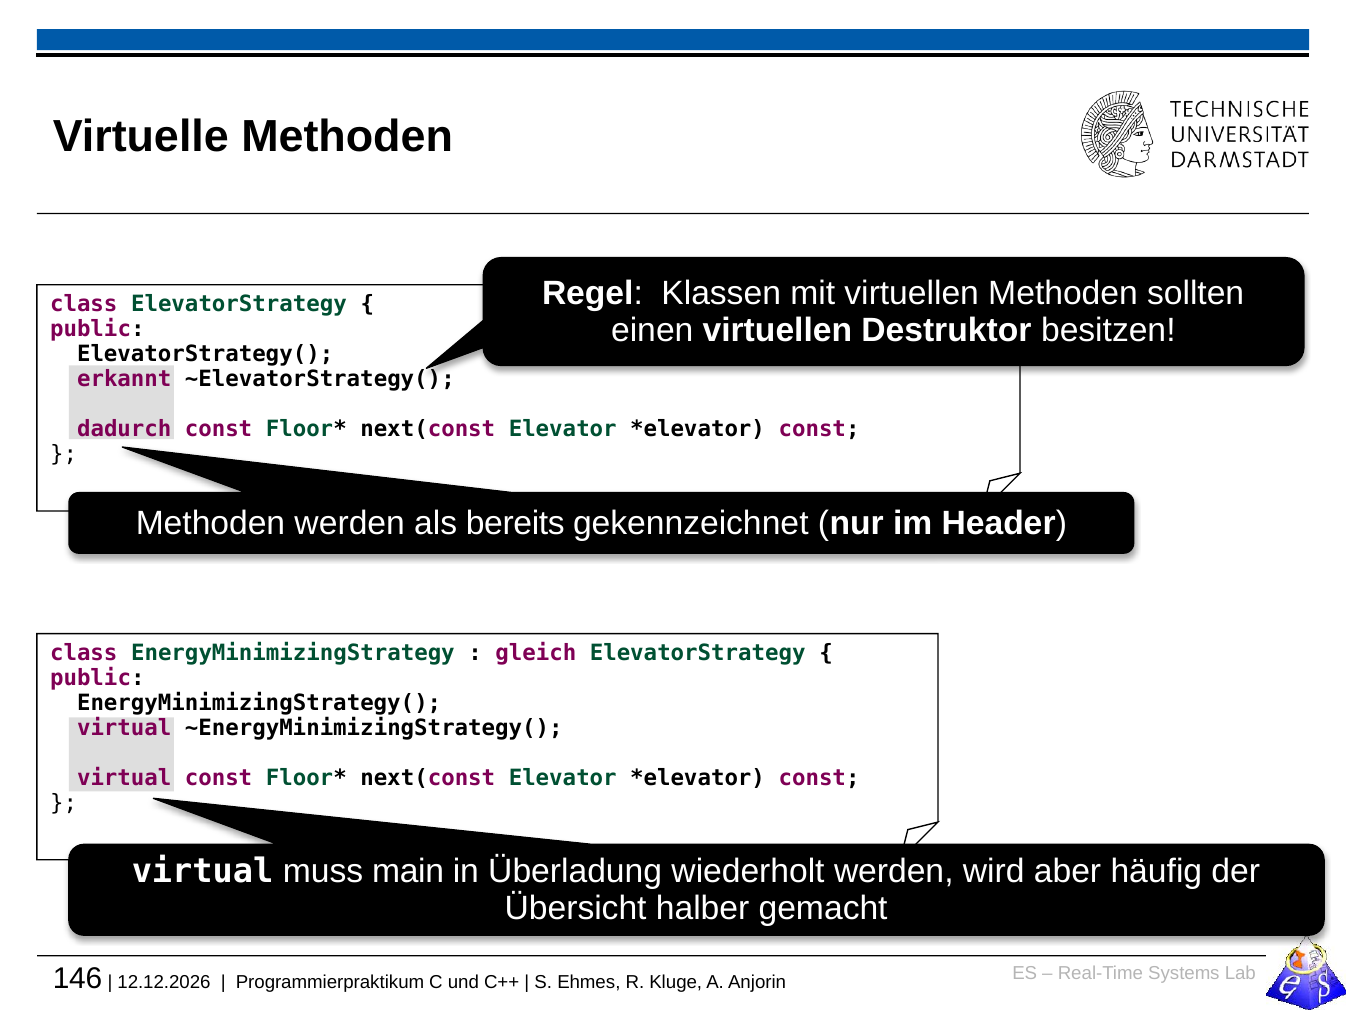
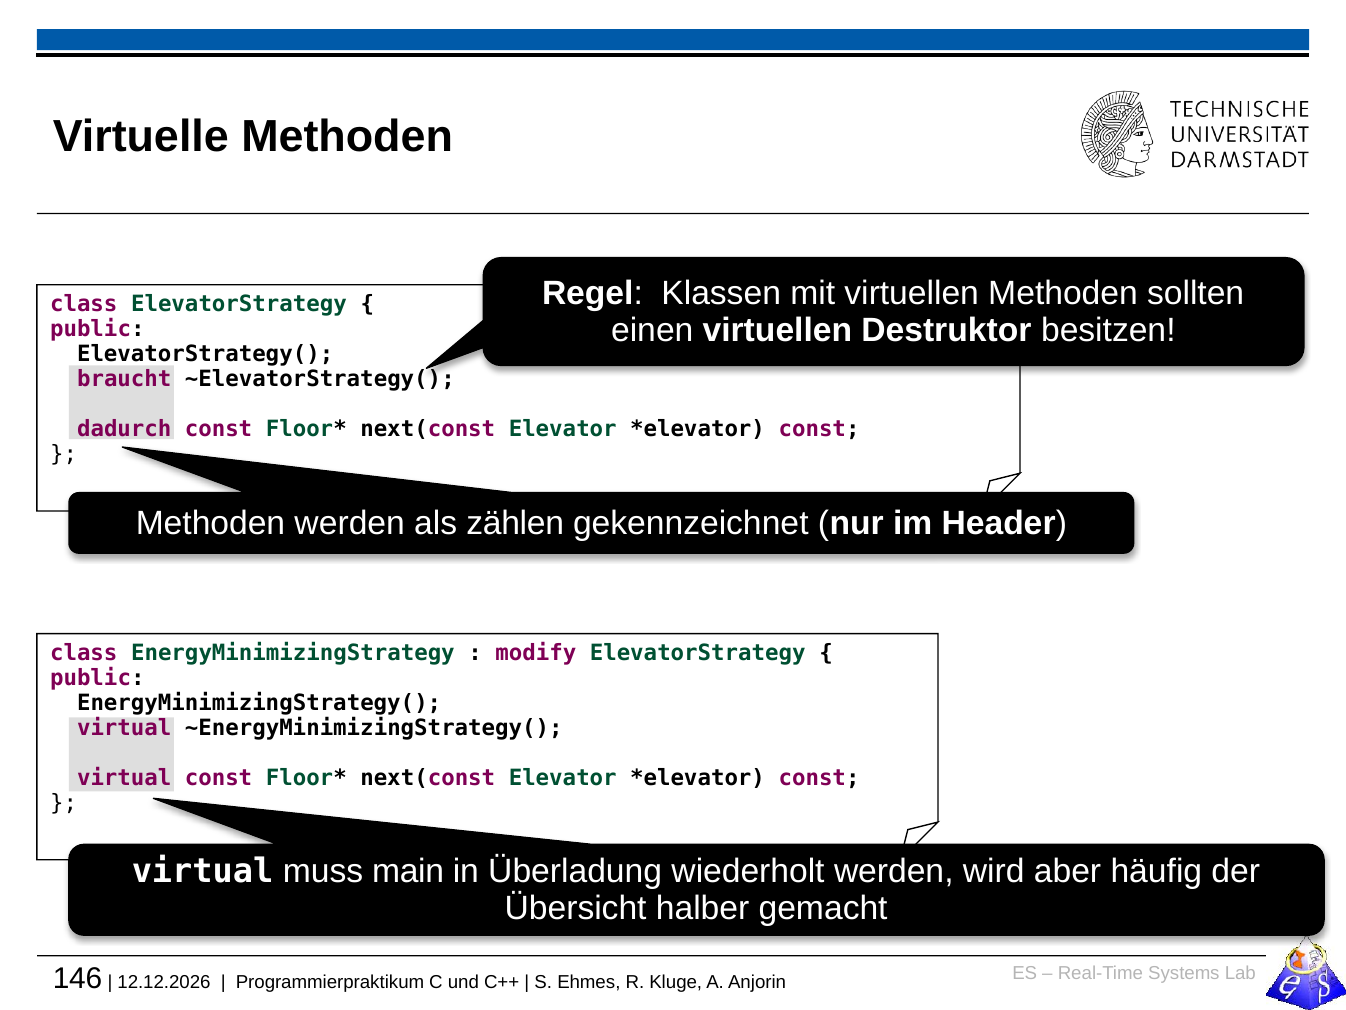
erkannt: erkannt -> braucht (124, 379)
bereits: bereits -> zählen (515, 523)
gleich: gleich -> modify (536, 653)
